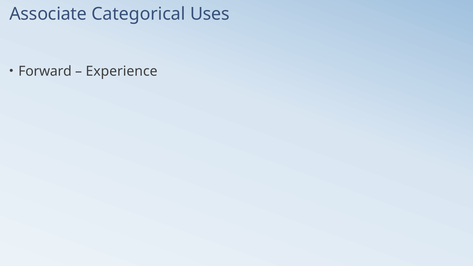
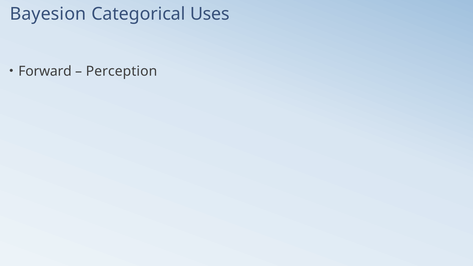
Associate: Associate -> Bayesion (48, 14)
Experience: Experience -> Perception (122, 71)
